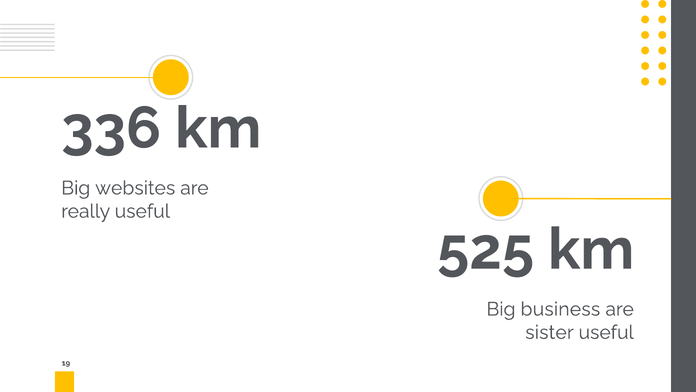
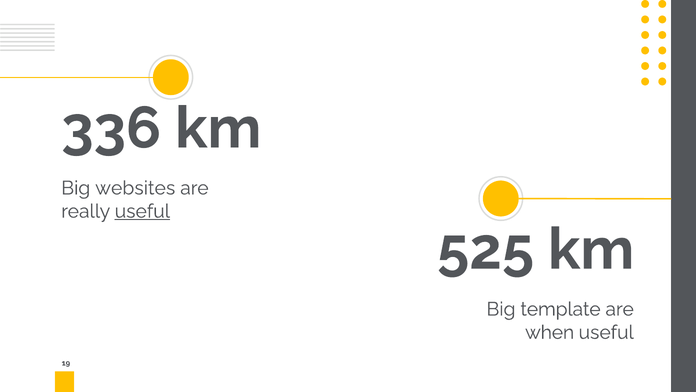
useful underline: none -> present (142, 211)
business: business -> template (561, 309)
sister: sister -> when (550, 332)
